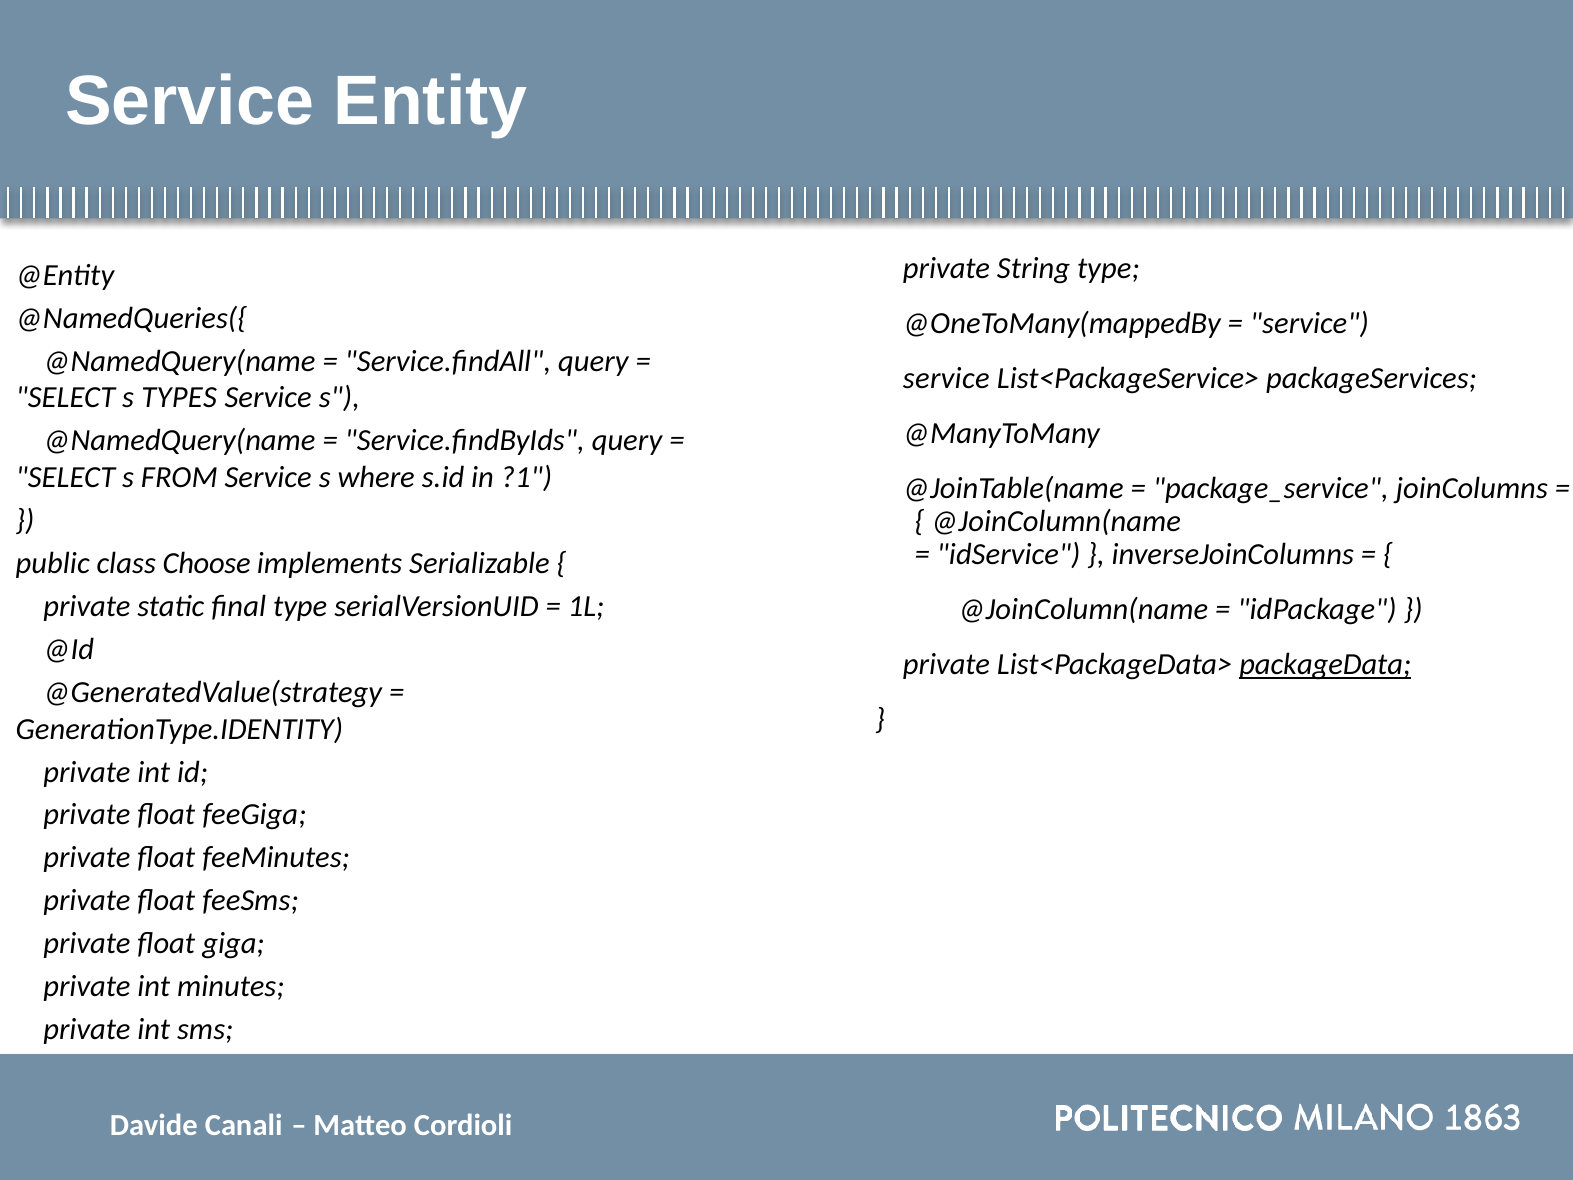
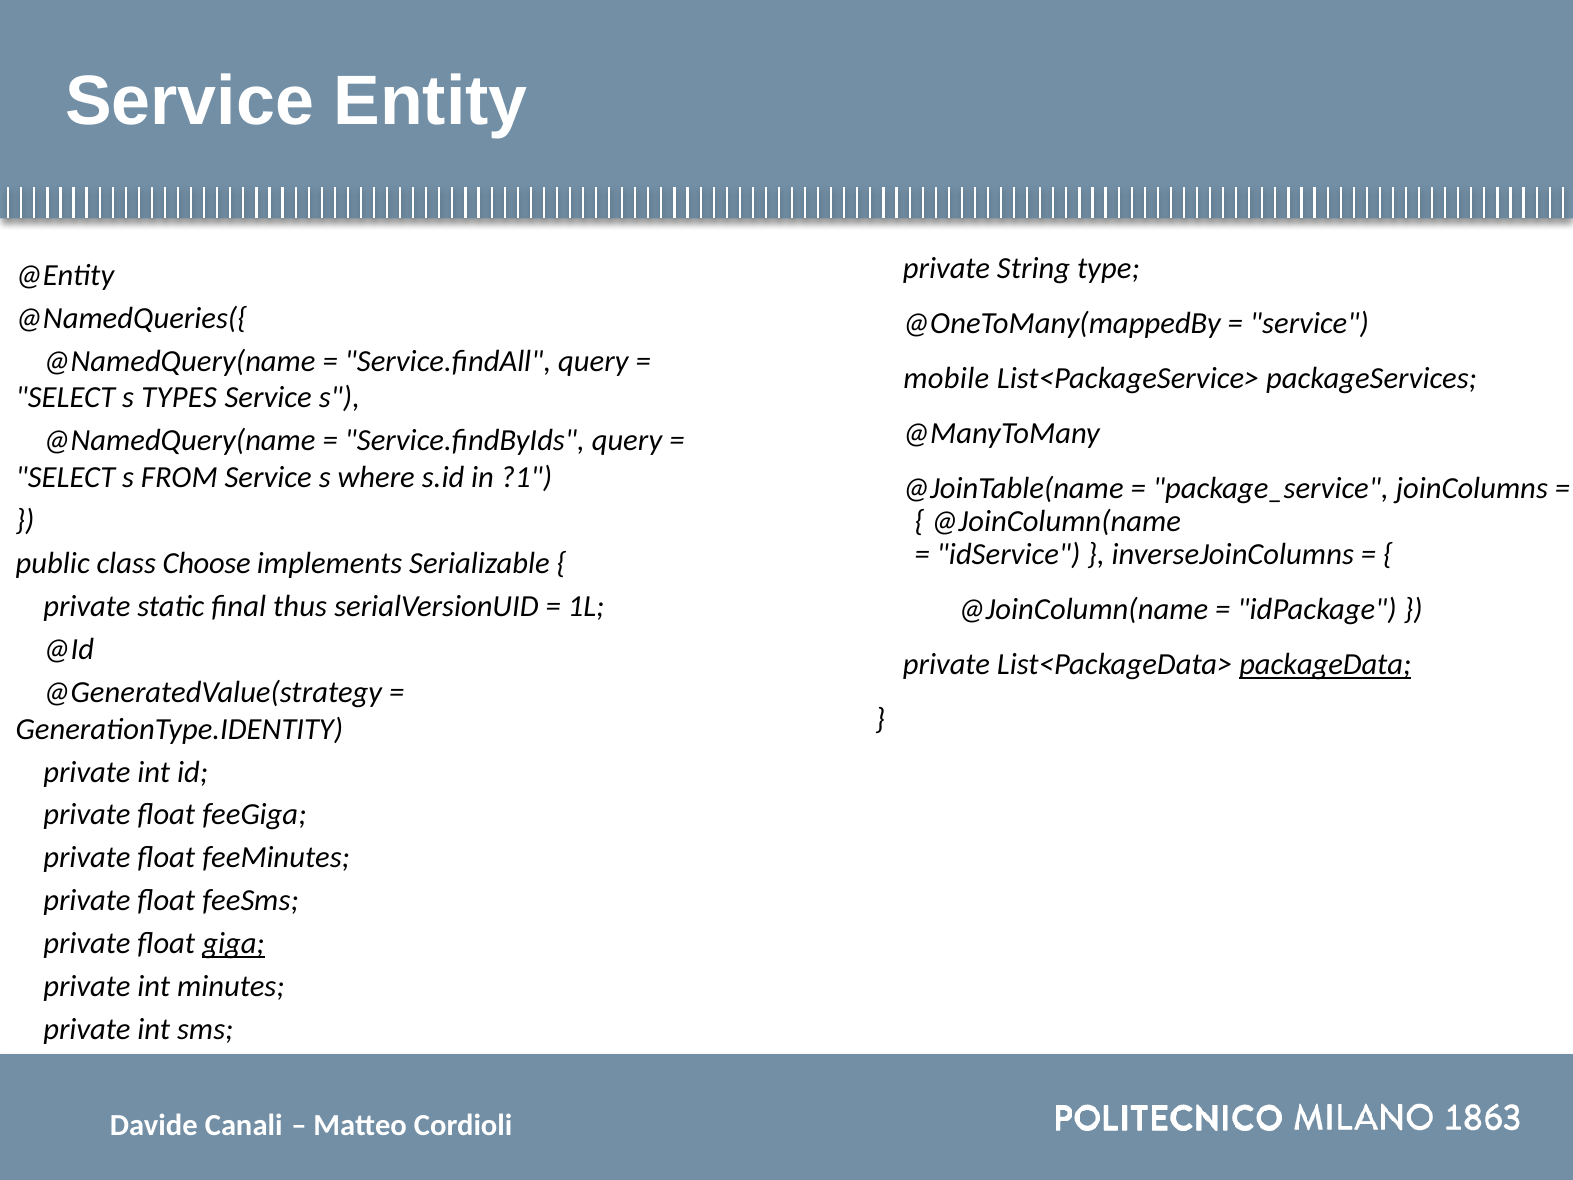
service: service -> mobile (946, 378)
final type: type -> thus (300, 606)
giga underline: none -> present (233, 943)
